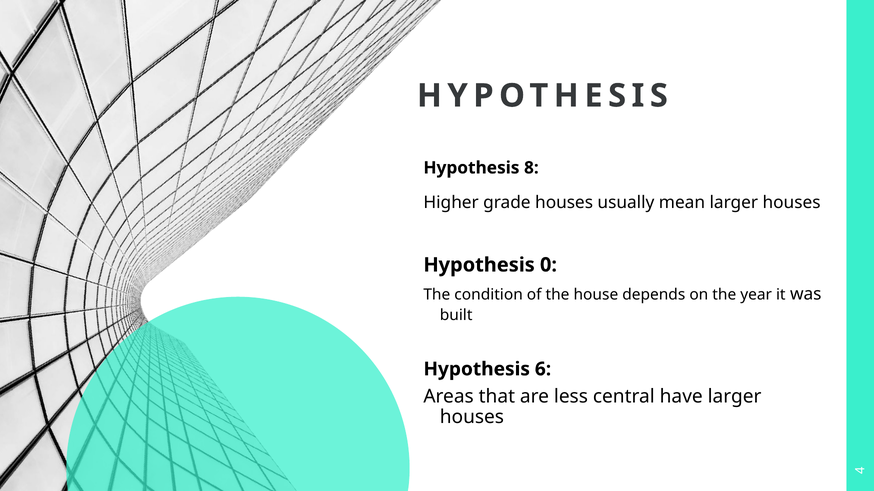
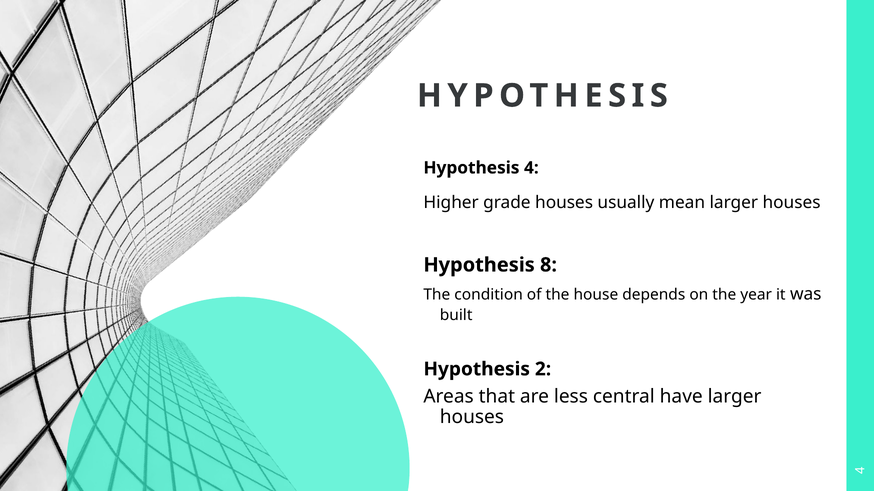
Hypothesis 8: 8 -> 4 (531, 168)
0: 0 -> 8 (548, 265)
6: 6 -> 2 (543, 370)
